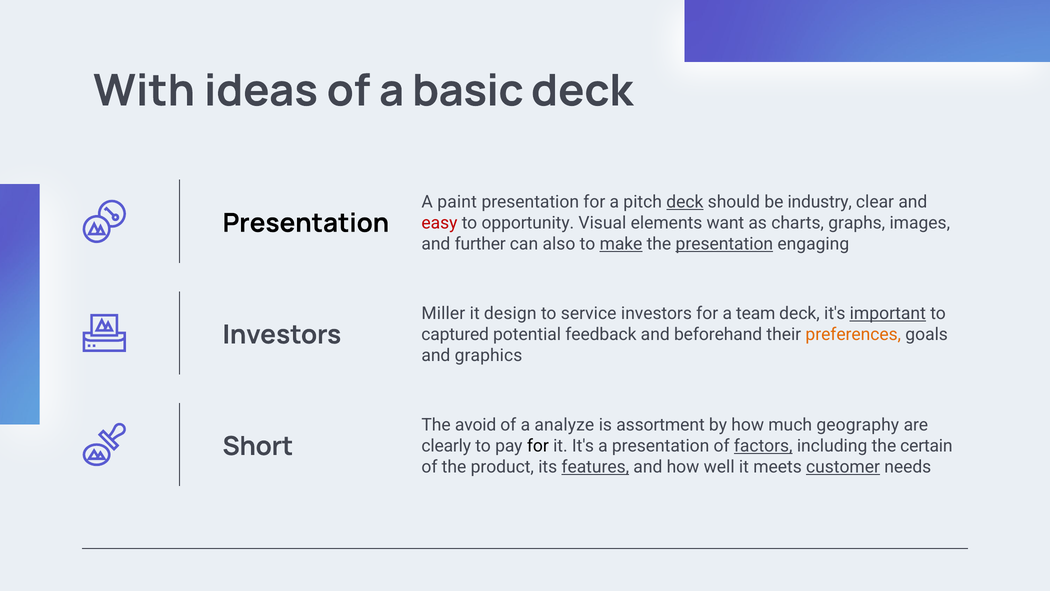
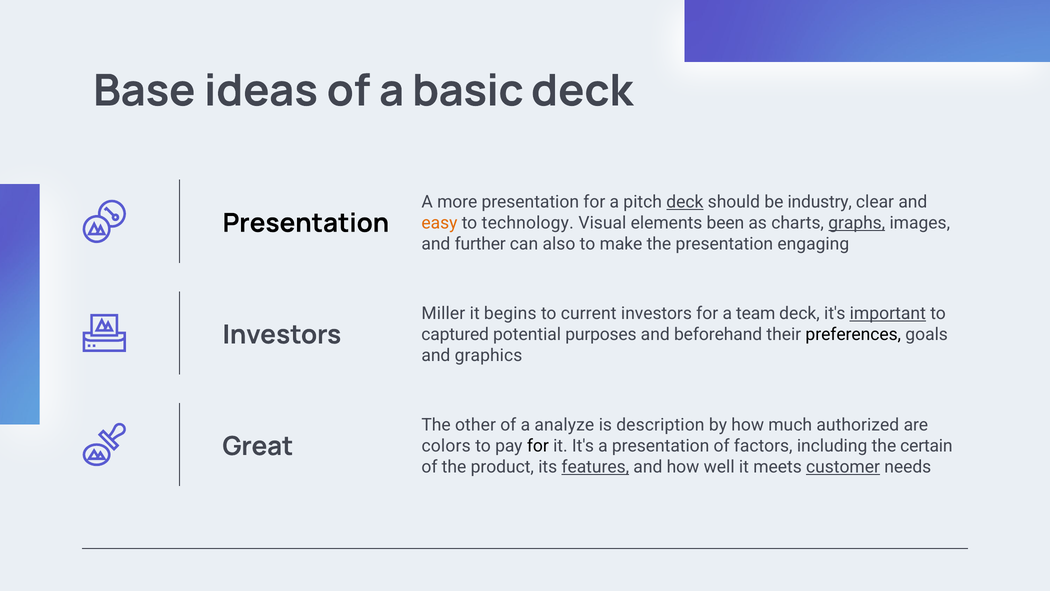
With: With -> Base (144, 91)
paint: paint -> more (457, 202)
easy colour: red -> orange (439, 223)
opportunity: opportunity -> technology (528, 223)
want: want -> been (725, 223)
graphs underline: none -> present (857, 223)
make underline: present -> none (621, 244)
presentation underline: present -> none (724, 244)
design: design -> begins (510, 313)
service: service -> current (589, 313)
feedback: feedback -> purposes (601, 334)
preferences colour: orange -> black (853, 334)
avoid: avoid -> other (475, 425)
assortment: assortment -> description (660, 425)
geography: geography -> authorized (858, 425)
Short: Short -> Great (258, 446)
clearly: clearly -> colors (446, 446)
factors underline: present -> none (763, 446)
